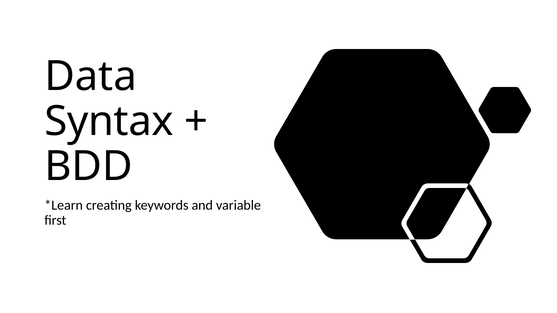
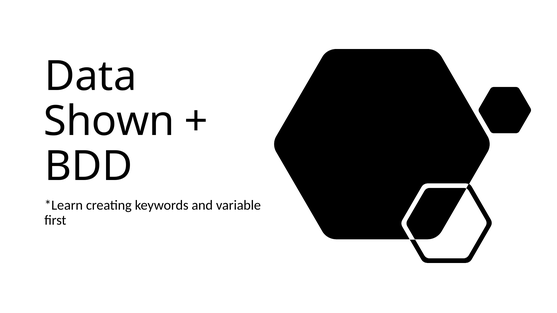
Syntax: Syntax -> Shown (109, 121)
